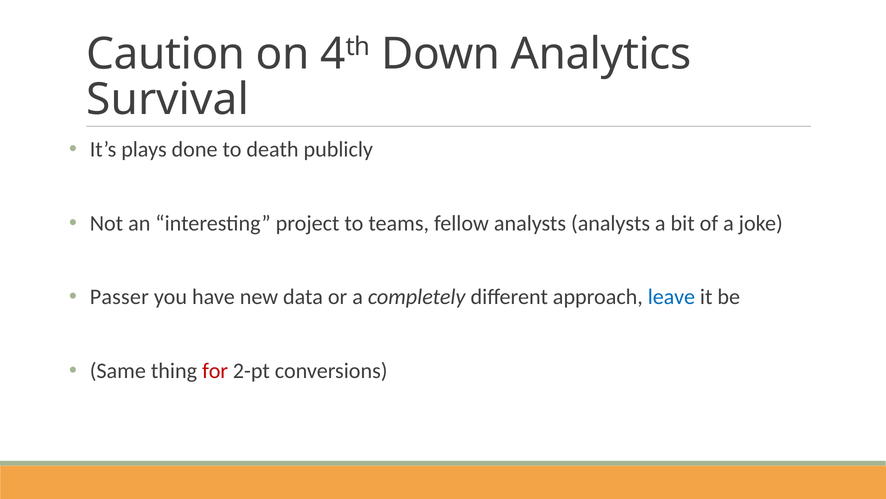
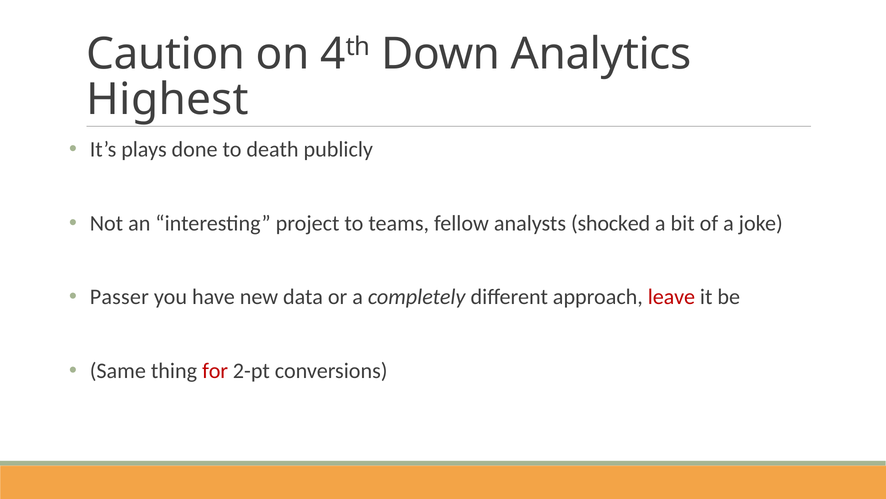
Survival: Survival -> Highest (168, 99)
analysts analysts: analysts -> shocked (611, 223)
leave colour: blue -> red (671, 297)
